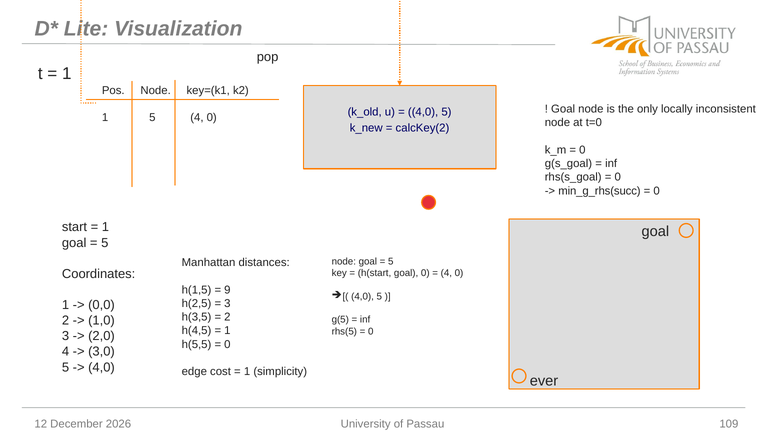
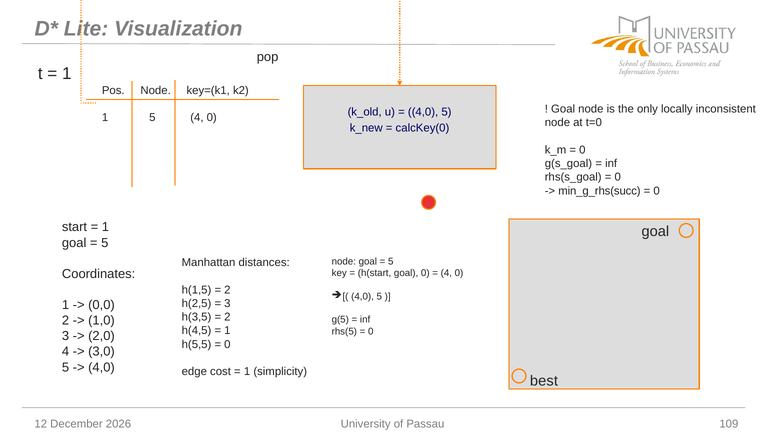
calcKey(2: calcKey(2 -> calcKey(0 (422, 128)
9: 9 -> 2 (227, 290)
ever: ever -> best (544, 381)
